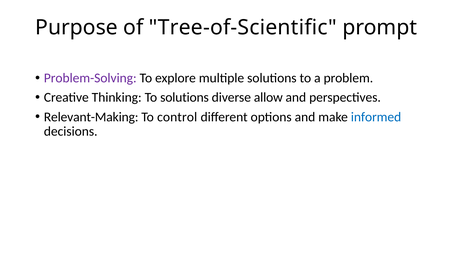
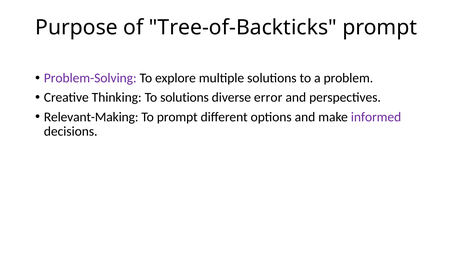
Tree-of-Scientific: Tree-of-Scientific -> Tree-of-Backticks (243, 27)
allow: allow -> error (268, 97)
To control: control -> prompt (177, 117)
informed colour: blue -> purple (376, 117)
